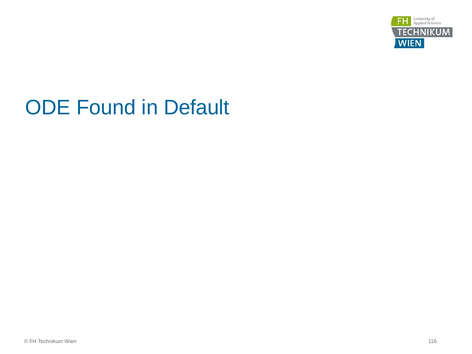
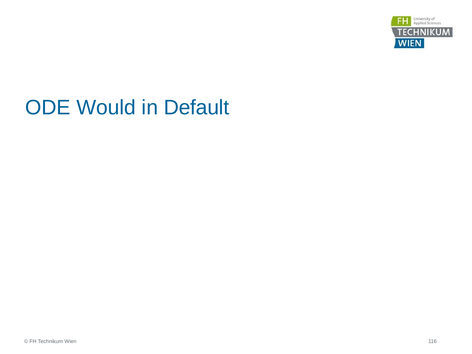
Found: Found -> Would (106, 108)
